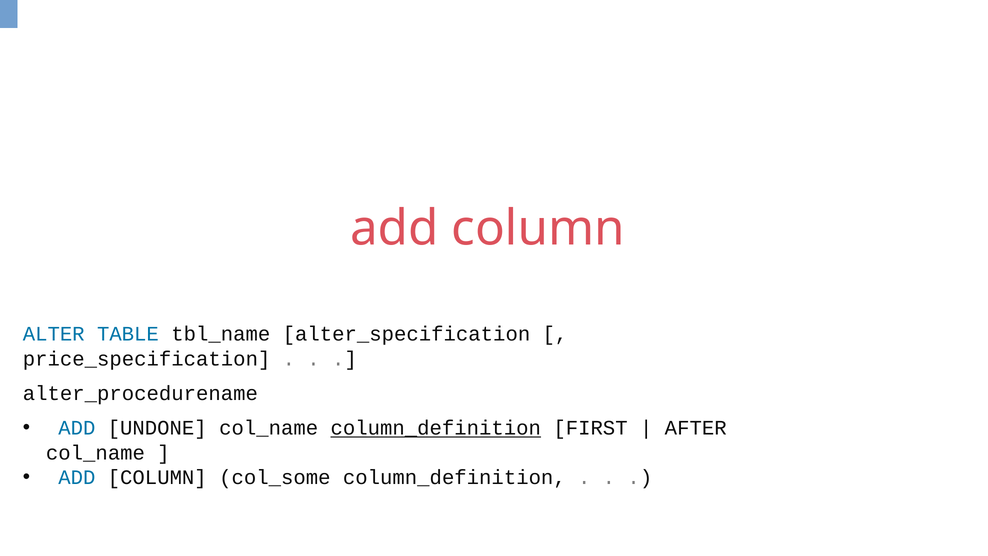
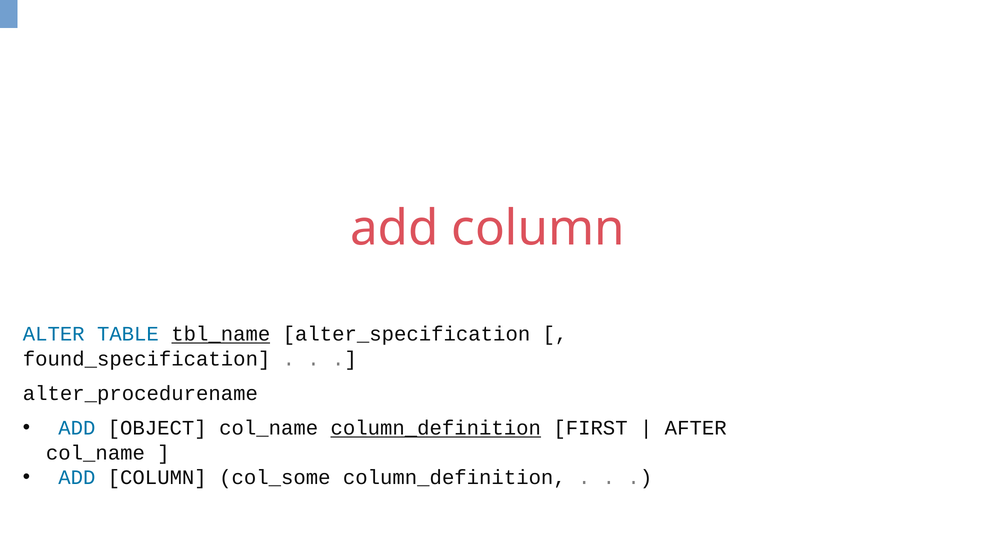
tbl_name underline: none -> present (221, 334)
price_specification: price_specification -> found_specification (147, 359)
UNDONE: UNDONE -> OBJECT (157, 428)
